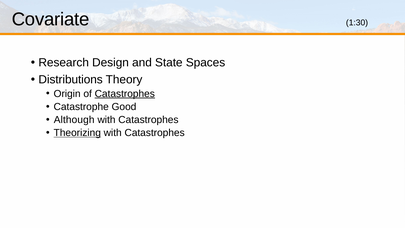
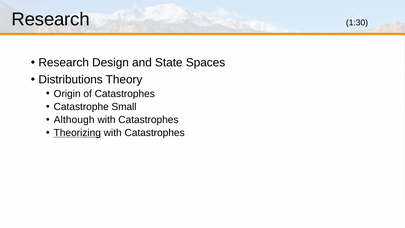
Covariate: Covariate -> Research (51, 19)
Catastrophes underline: present -> none (125, 94)
Good: Good -> Small (124, 107)
